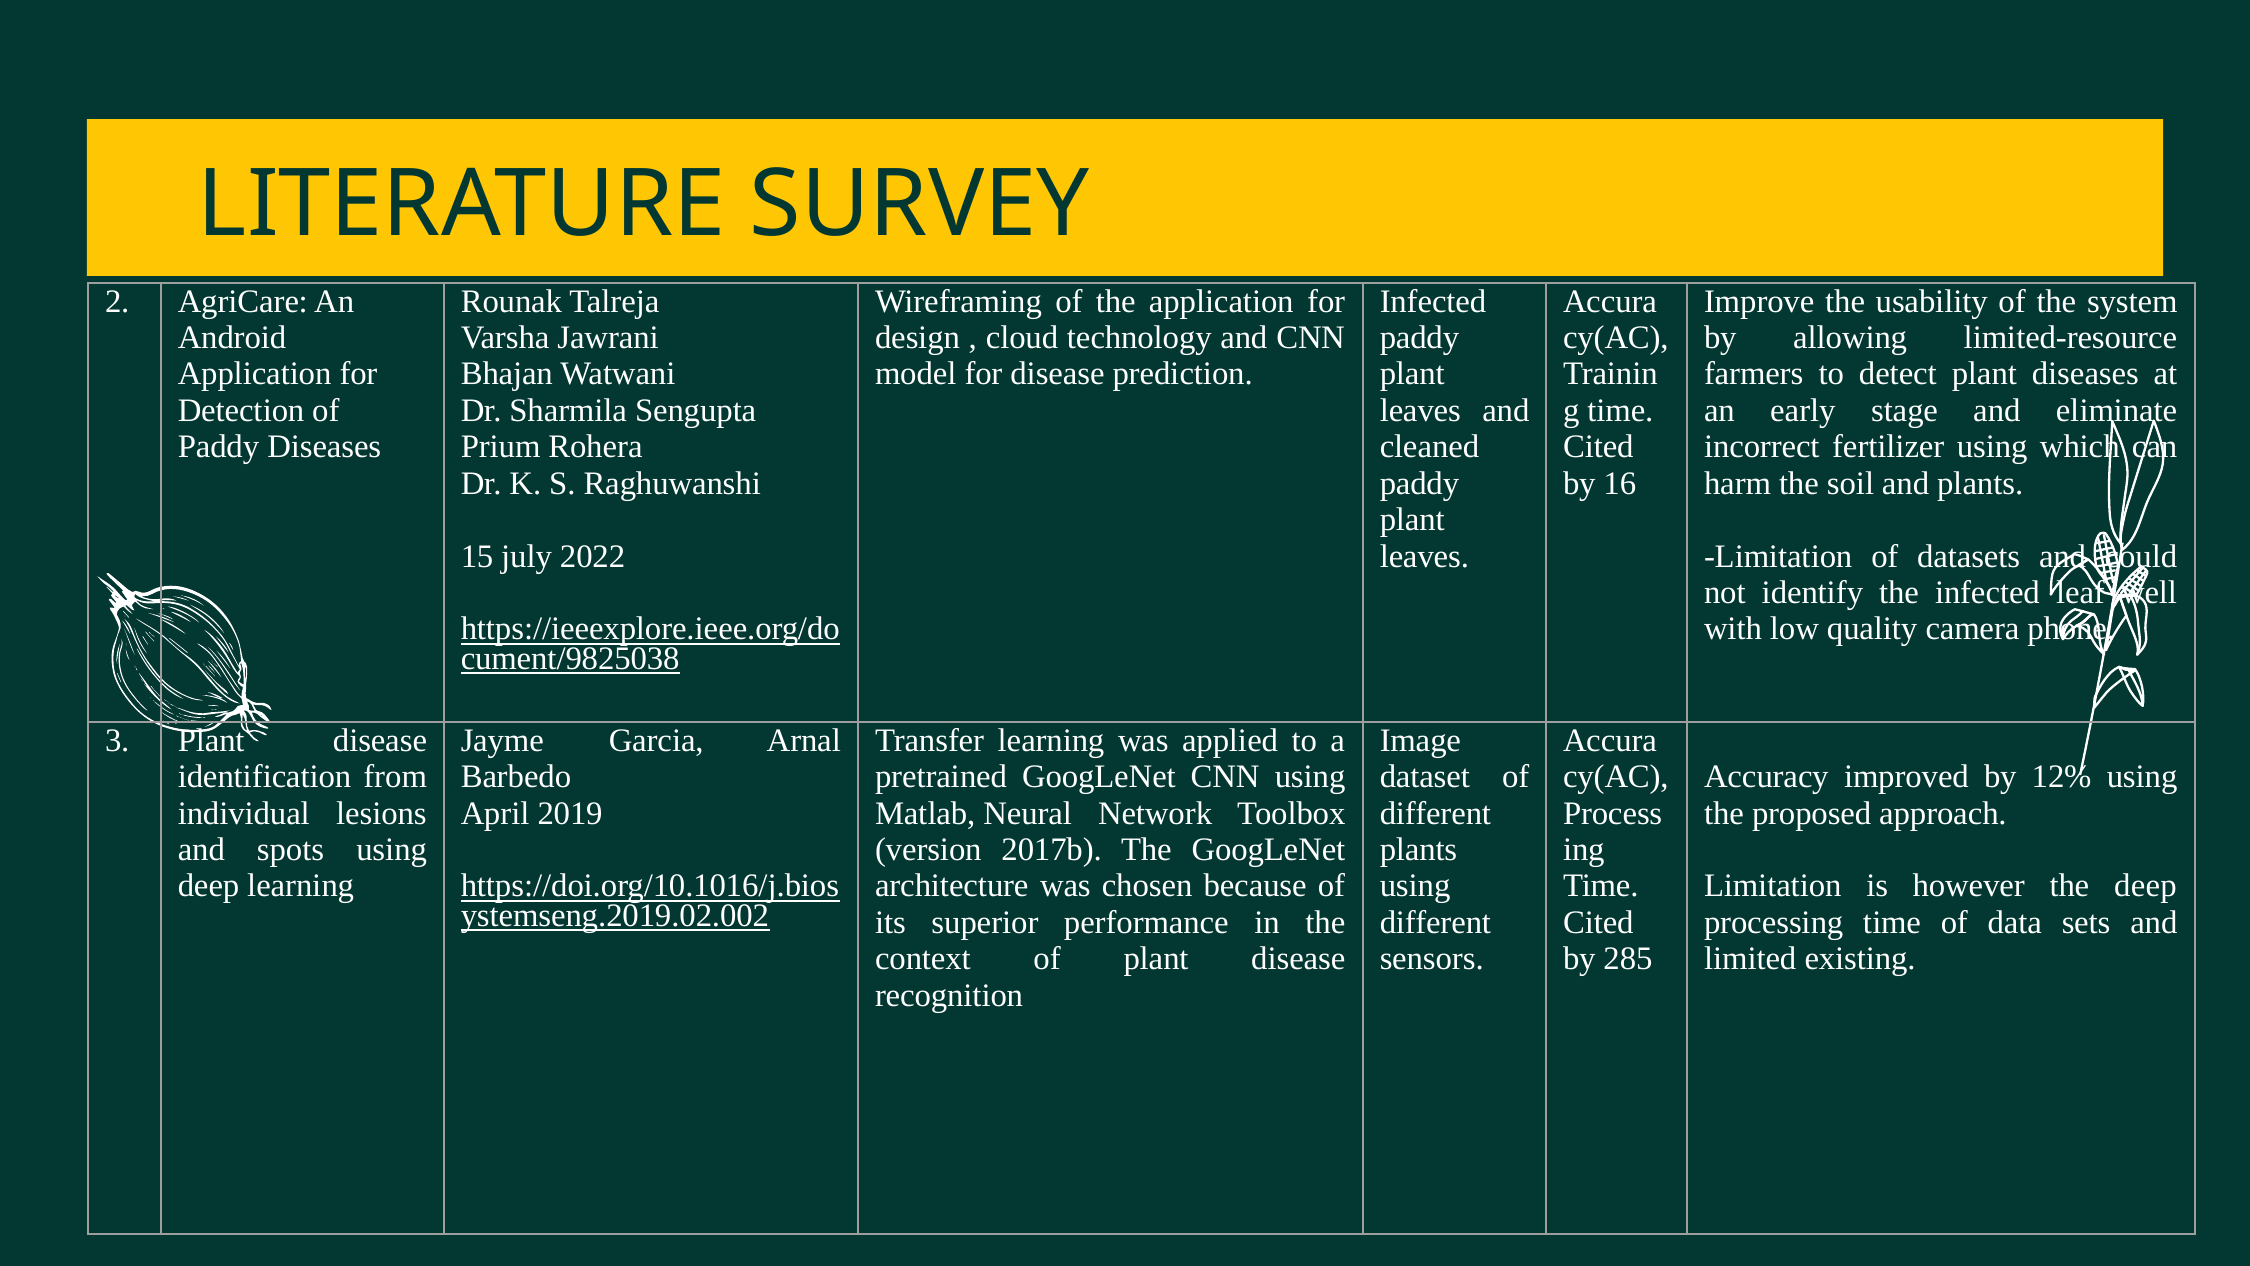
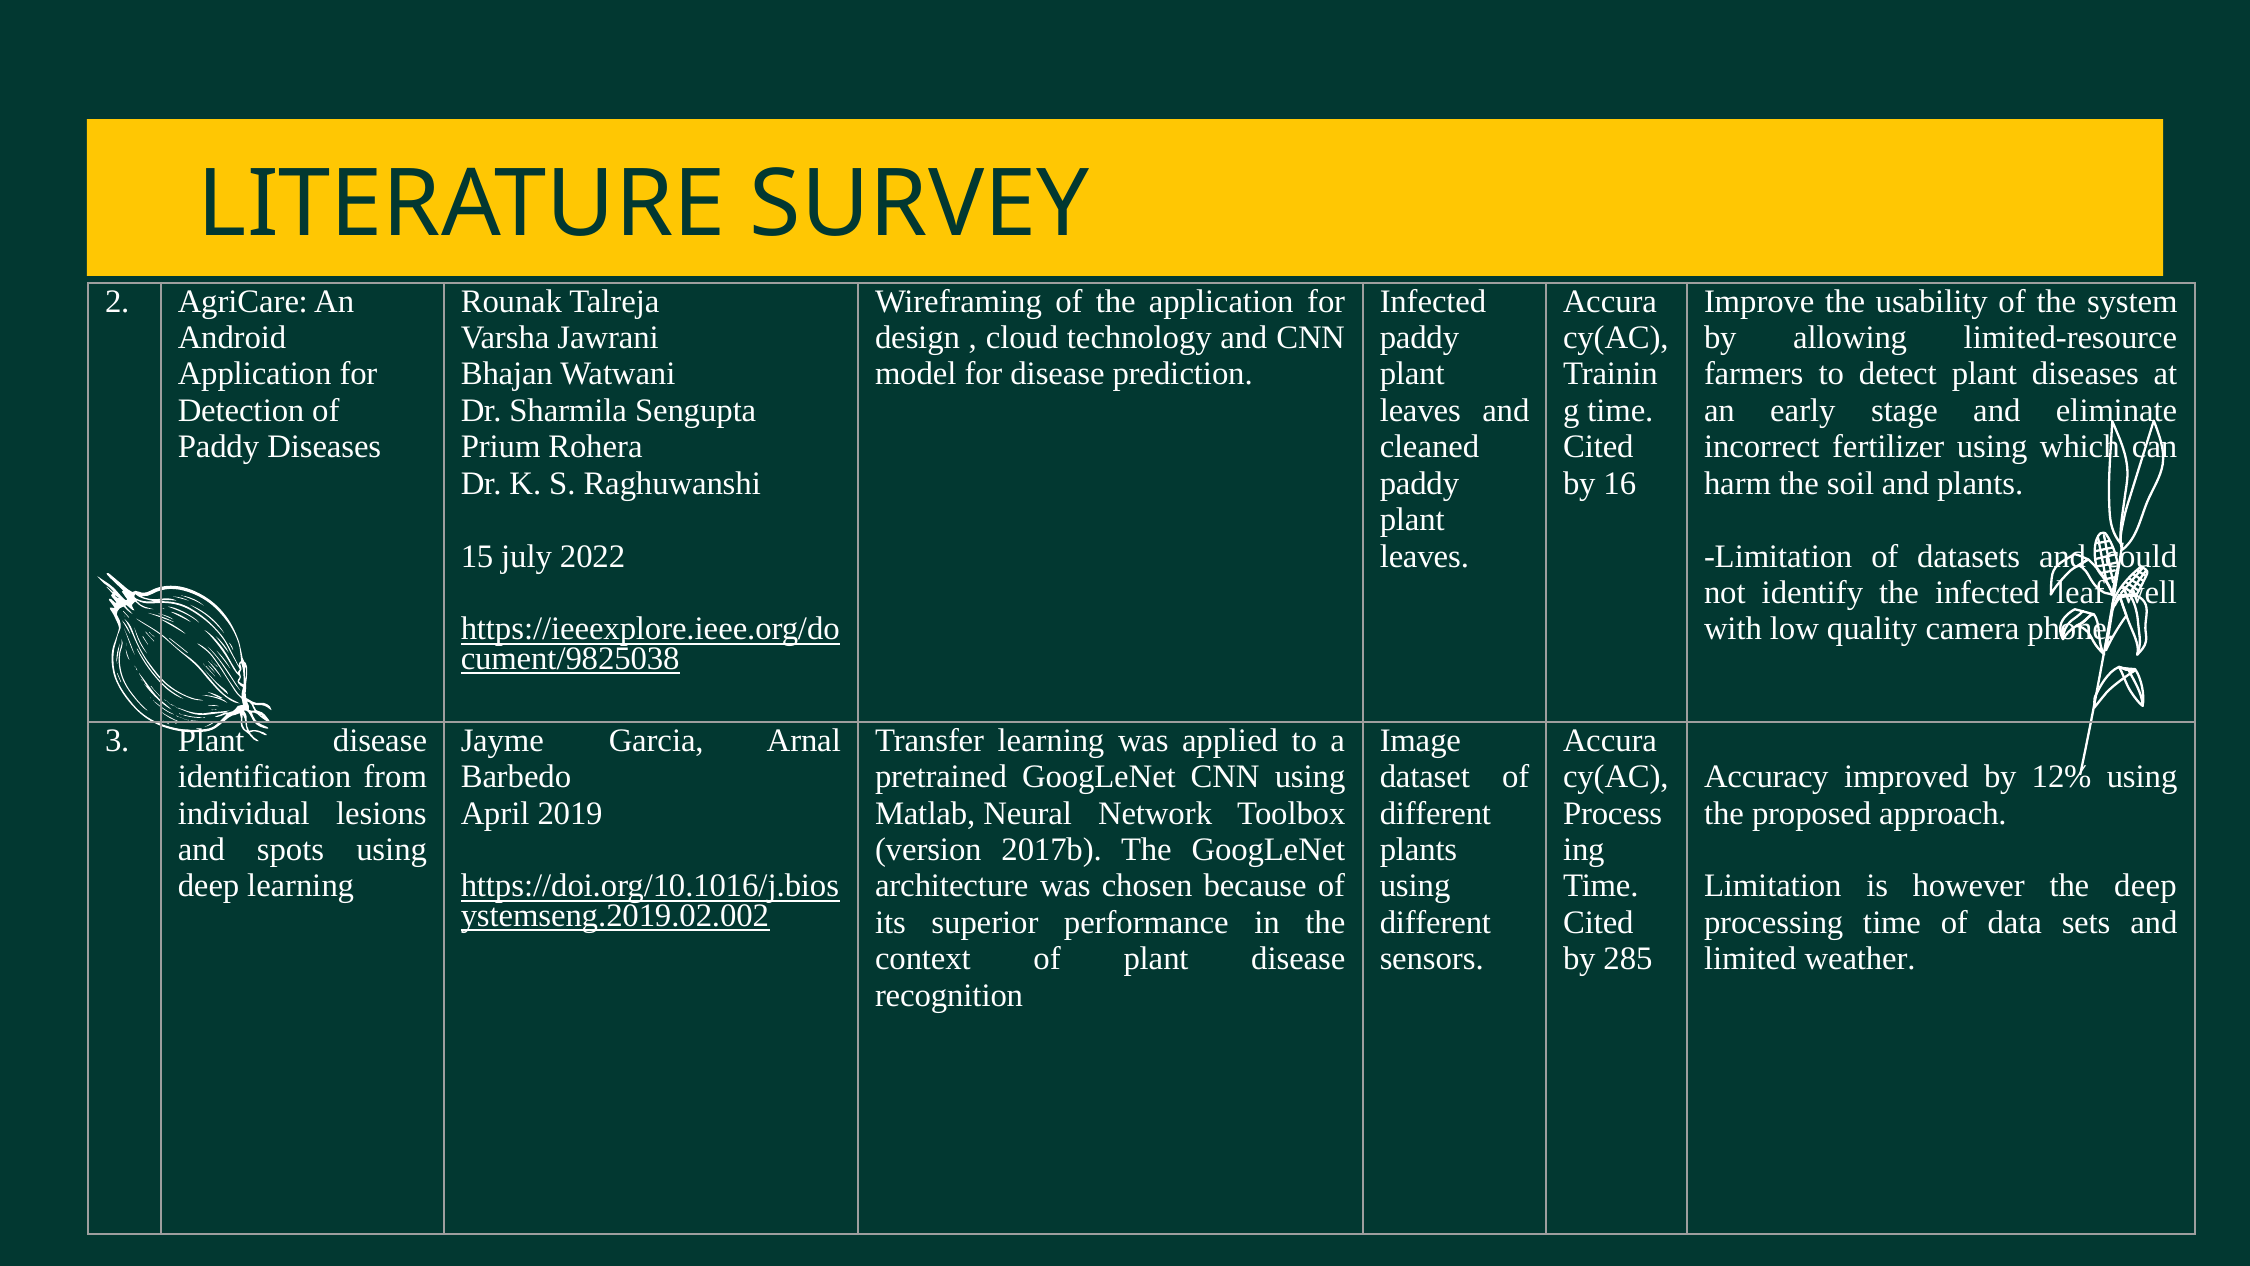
existing: existing -> weather (1860, 959)
